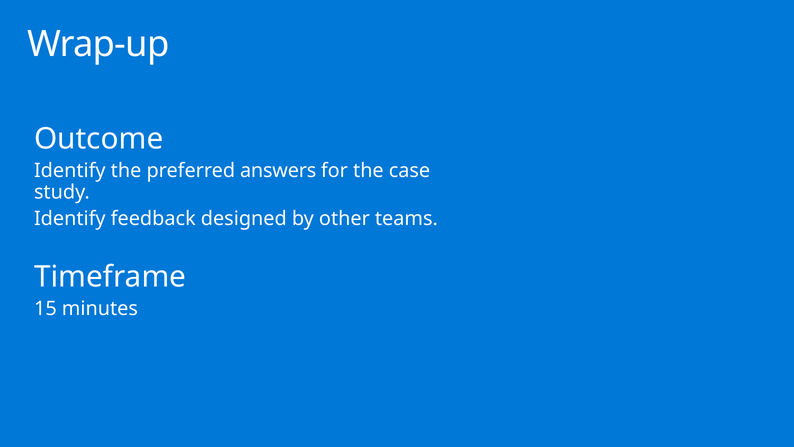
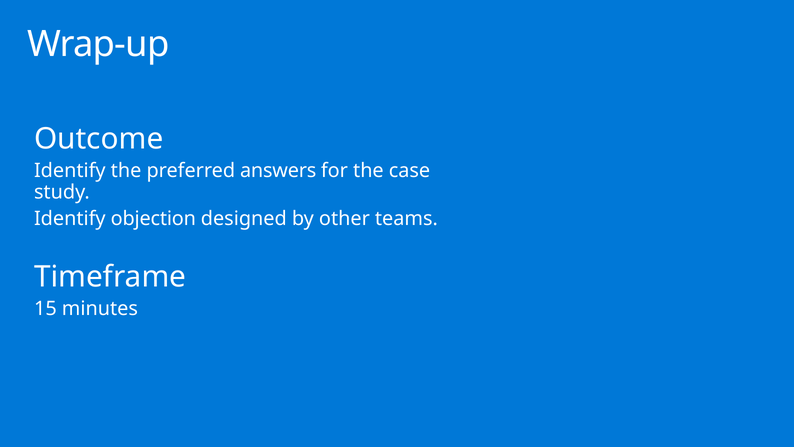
feedback: feedback -> objection (153, 218)
